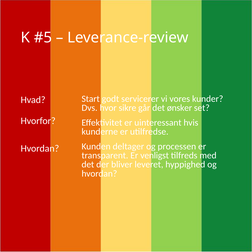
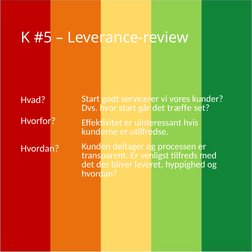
hvor sikre: sikre -> start (127, 108)
ønsker: ønsker -> træffe (179, 108)
